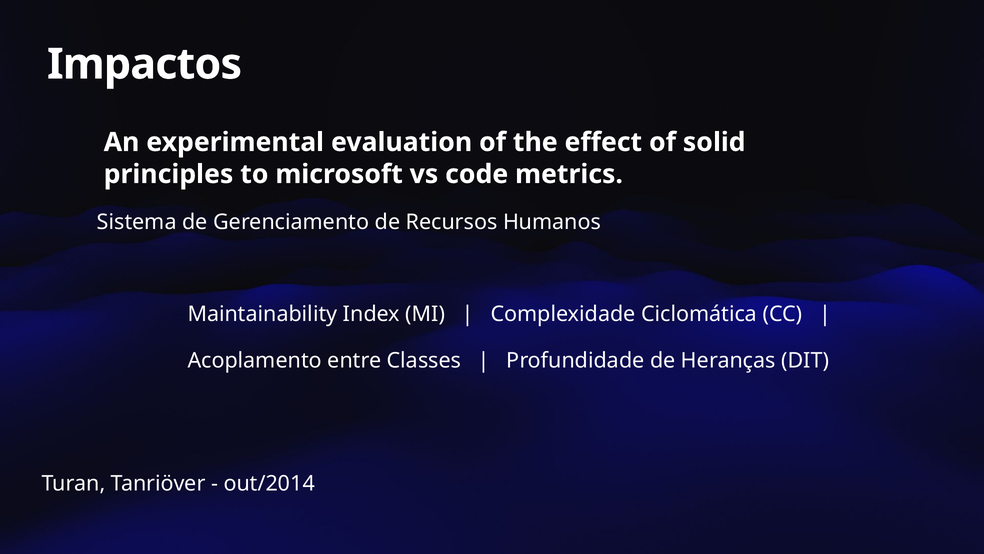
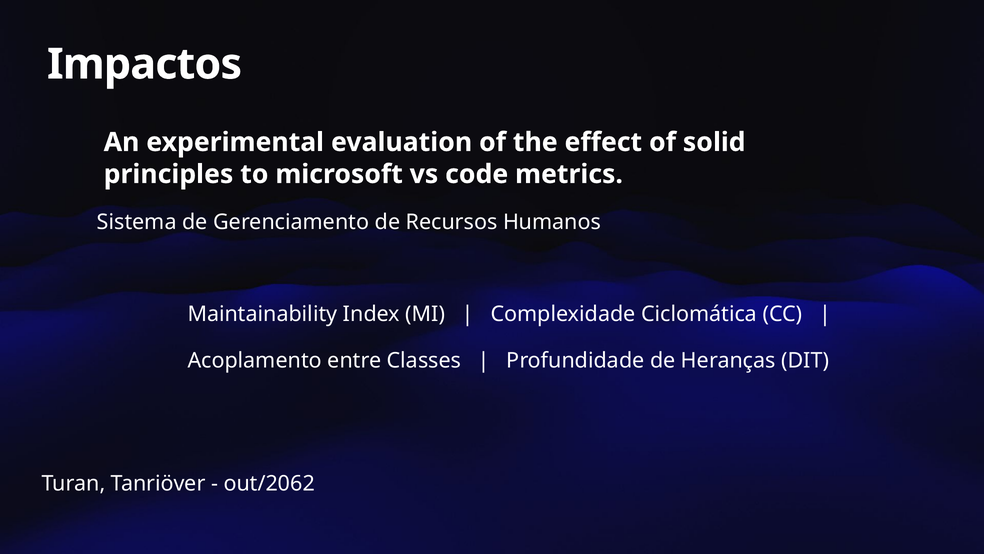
out/2014: out/2014 -> out/2062 (269, 483)
